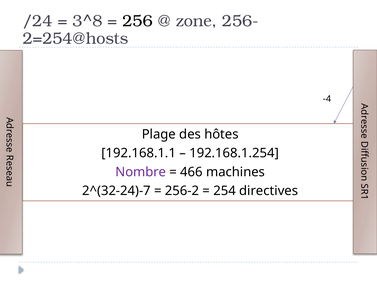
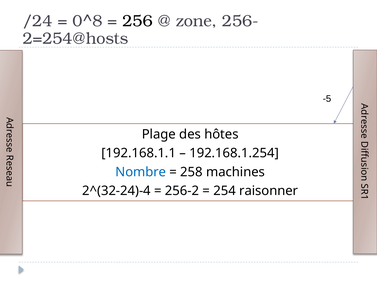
3^8: 3^8 -> 0^8 (87, 21)
-4: -4 -> -5 (327, 99)
Nombre colour: purple -> blue (141, 172)
466: 466 -> 258 (191, 172)
2^(32-24)-7: 2^(32-24)-7 -> 2^(32-24)-4 (116, 191)
directives: directives -> raisonner (269, 191)
